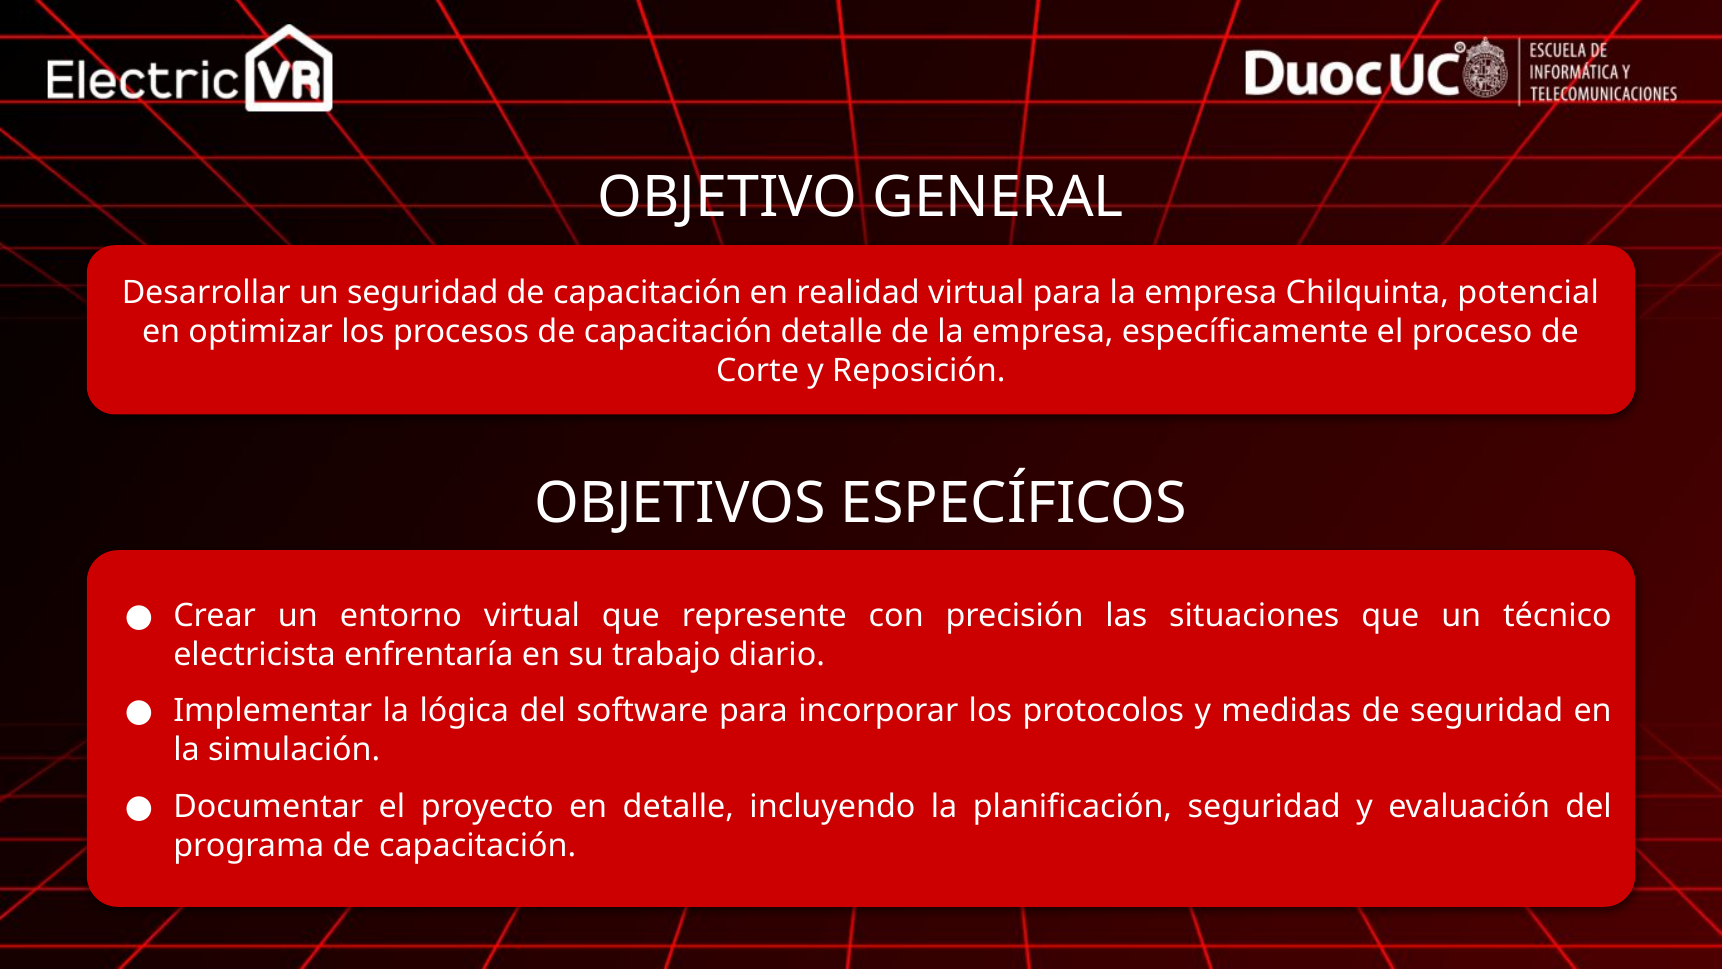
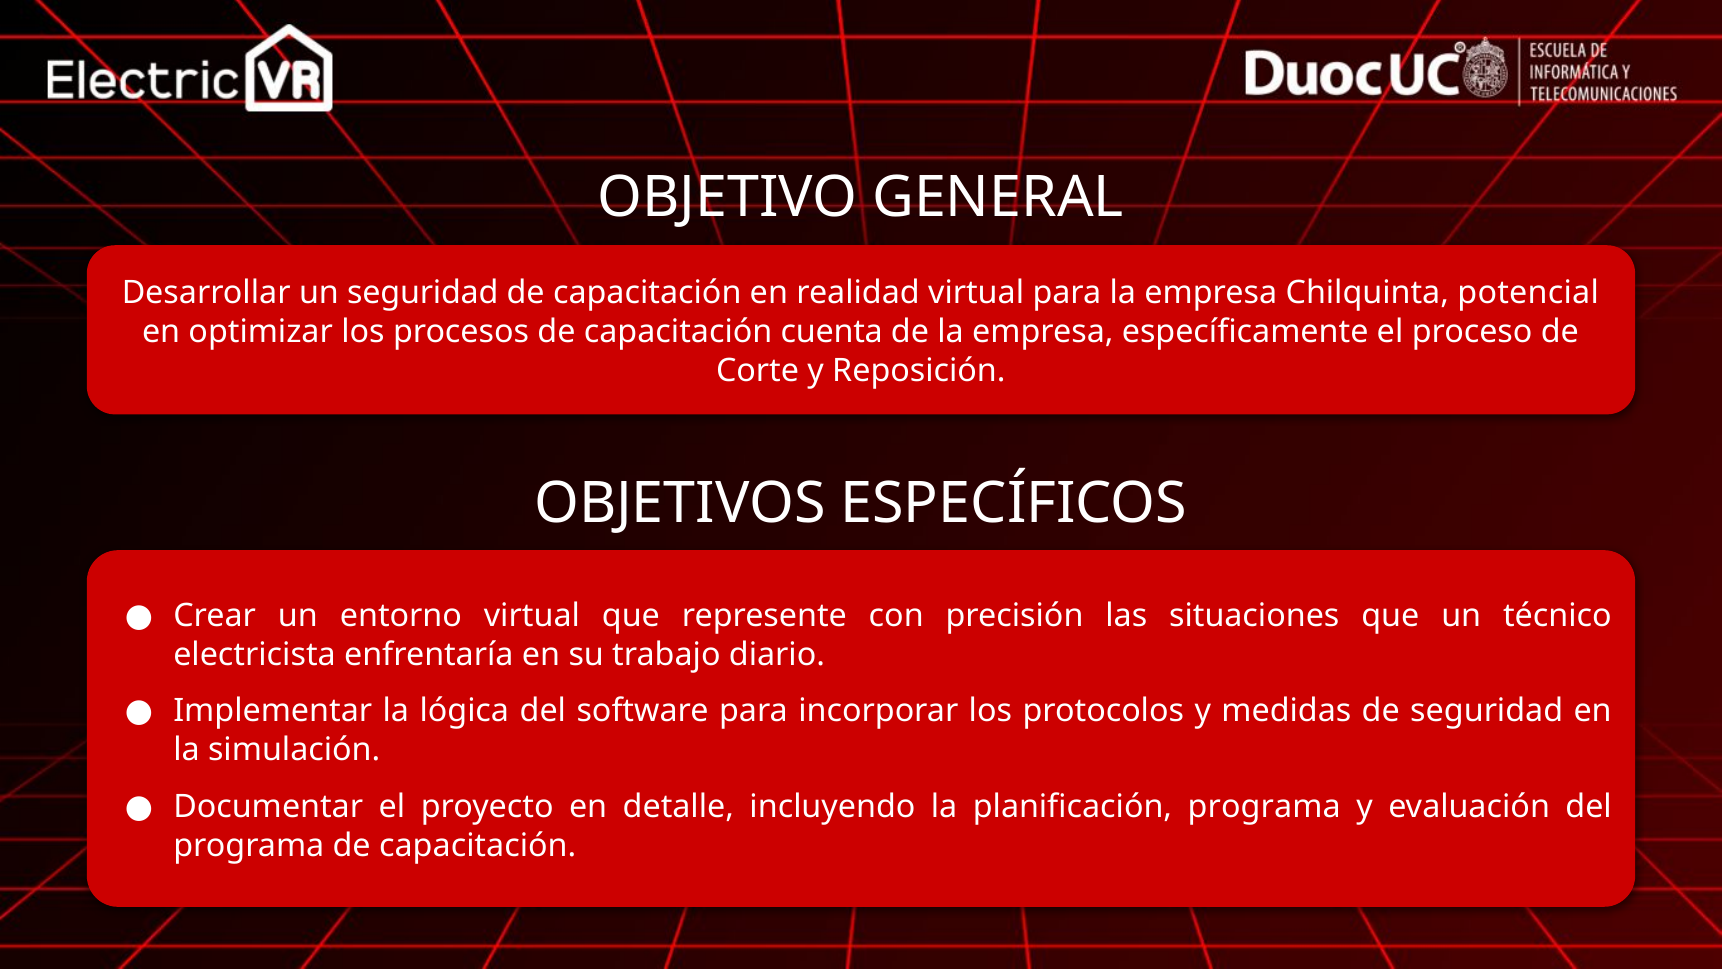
capacitación detalle: detalle -> cuenta (832, 332)
planificación seguridad: seguridad -> programa (1264, 806)
